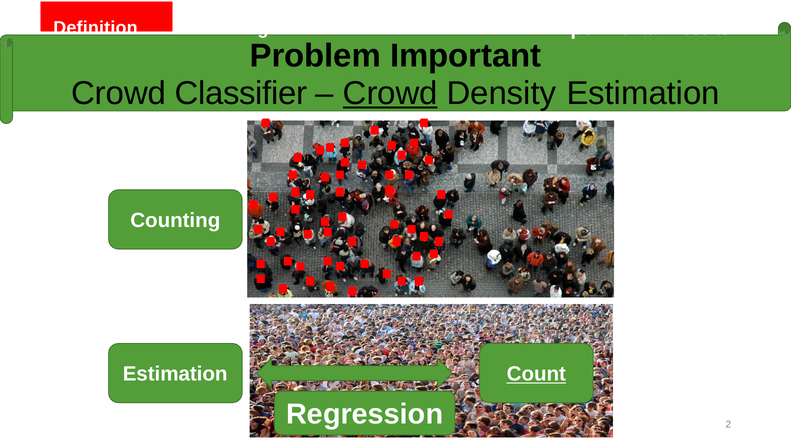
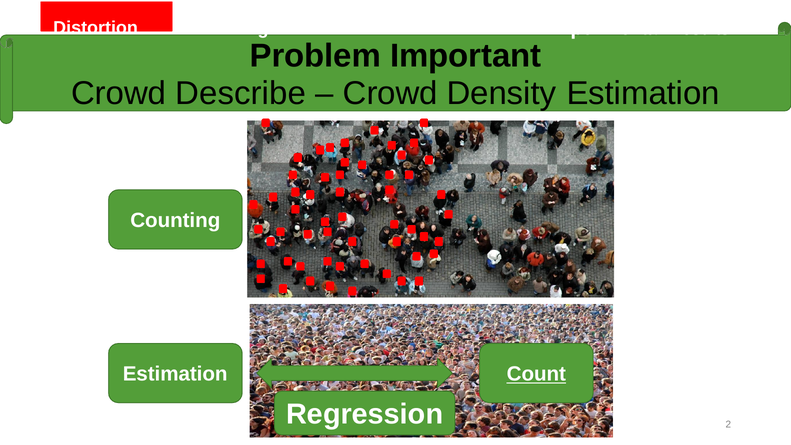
Definition: Definition -> Distortion (96, 28)
Classifier: Classifier -> Describe (241, 93)
Crowd underline: present -> none (390, 93)
